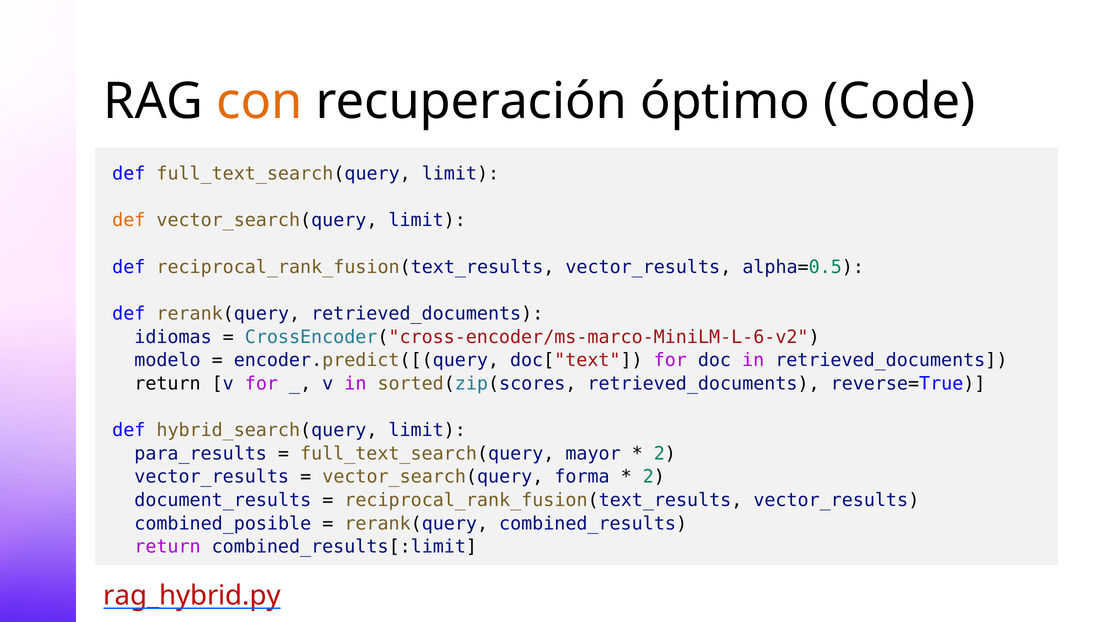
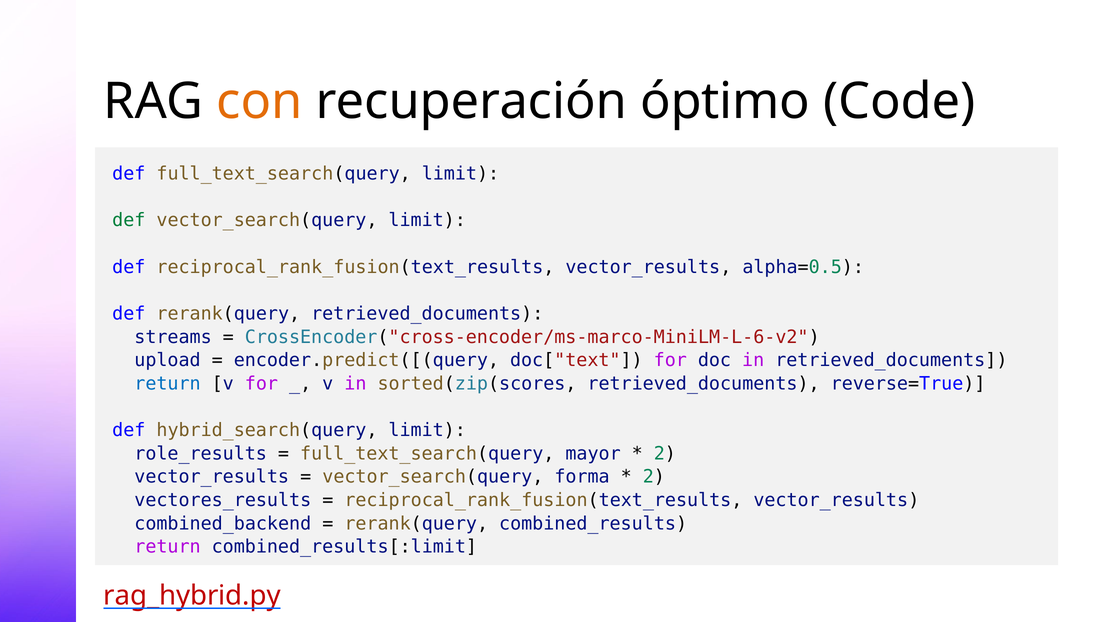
def colour: orange -> green (129, 220)
idiomas: idiomas -> streams (173, 337)
modelo: modelo -> upload (167, 360)
return colour: black -> blue (167, 383)
para_results: para_results -> role_results (201, 453)
document_results: document_results -> vectores_results (223, 500)
combined_posible: combined_posible -> combined_backend (223, 523)
